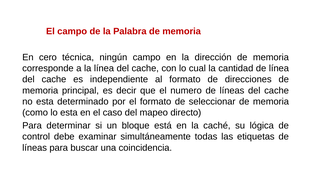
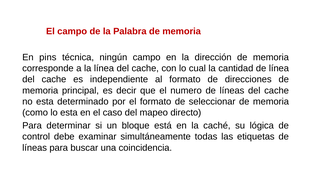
cero: cero -> pins (48, 57)
